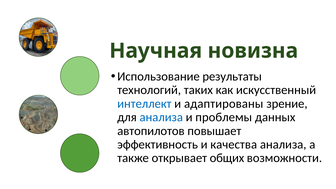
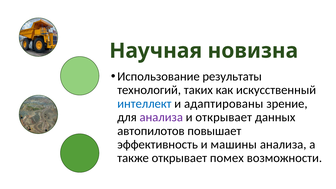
анализа colour: blue -> purple (161, 117)
и проблемы: проблемы -> открывает (224, 117)
качества: качества -> машины (234, 144)
общих: общих -> помех (227, 158)
